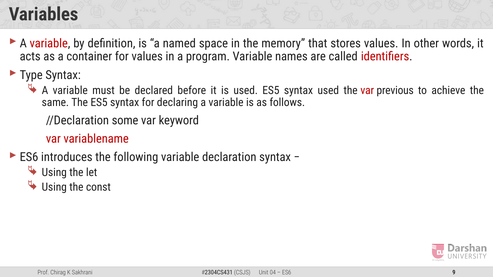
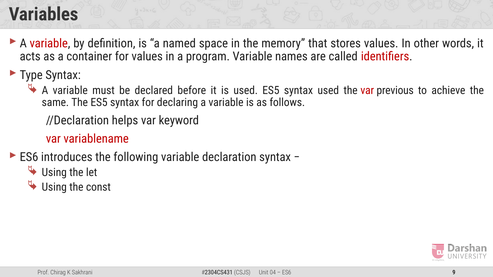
some: some -> helps (125, 120)
